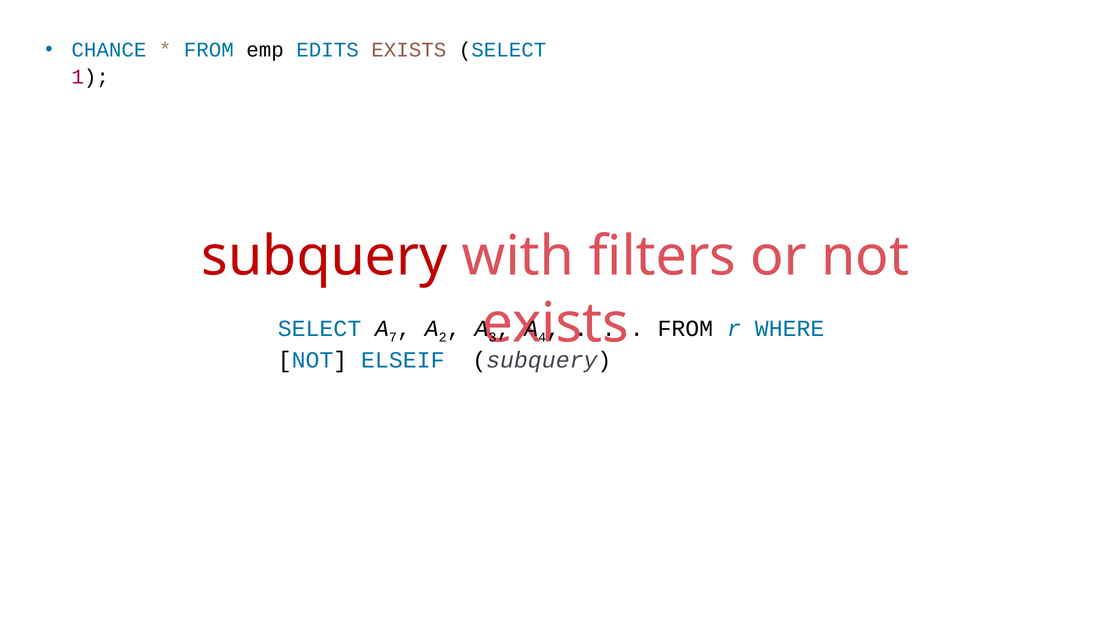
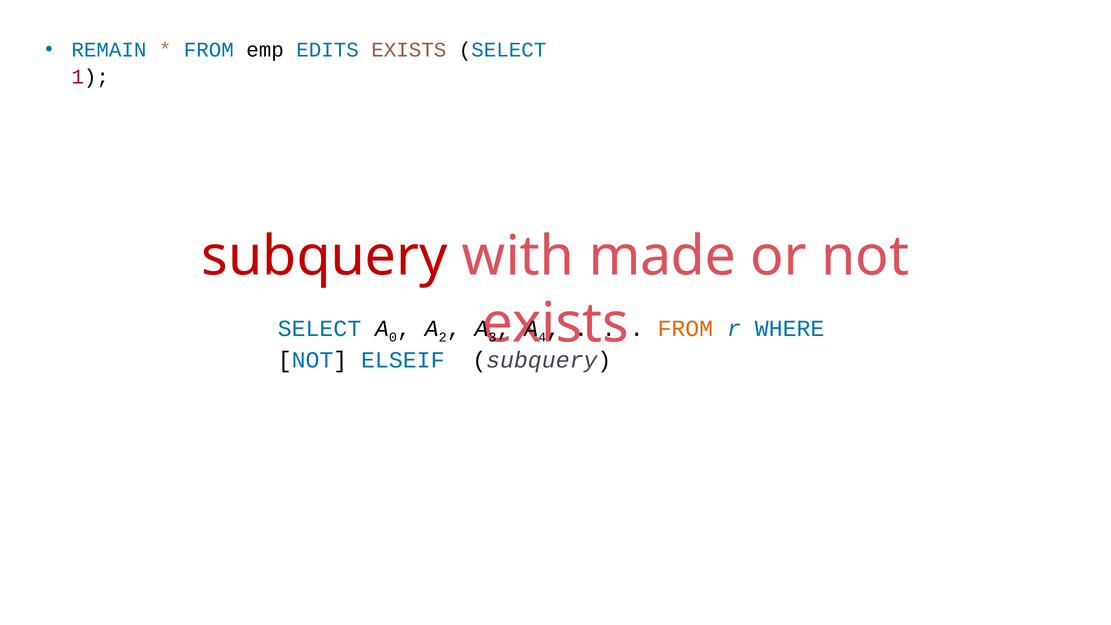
CHANCE: CHANCE -> REMAIN (109, 50)
filters: filters -> made (662, 257)
7: 7 -> 0 (393, 337)
FROM colour: black -> orange (685, 328)
